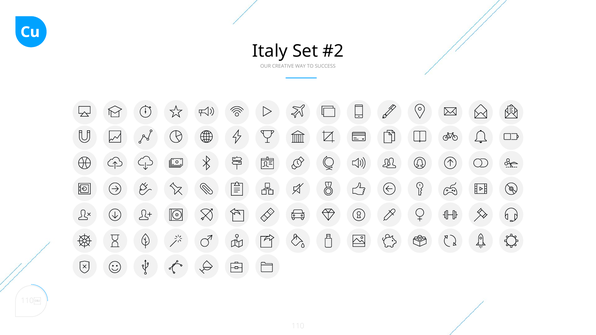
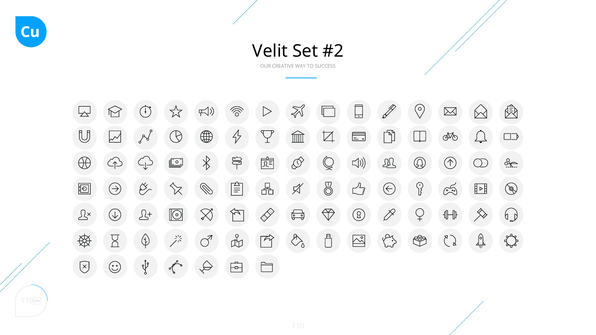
Italy: Italy -> Velit (270, 51)
